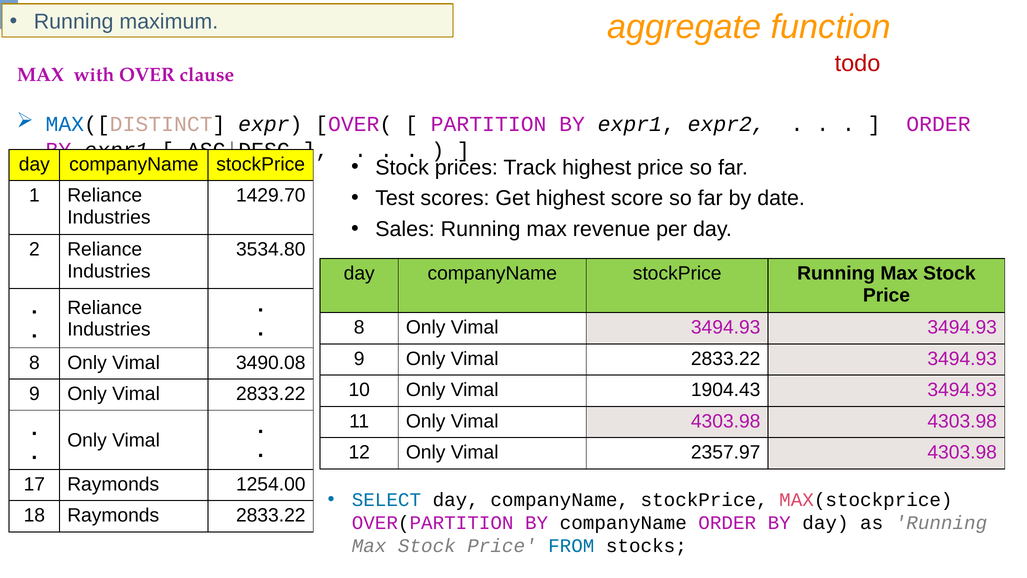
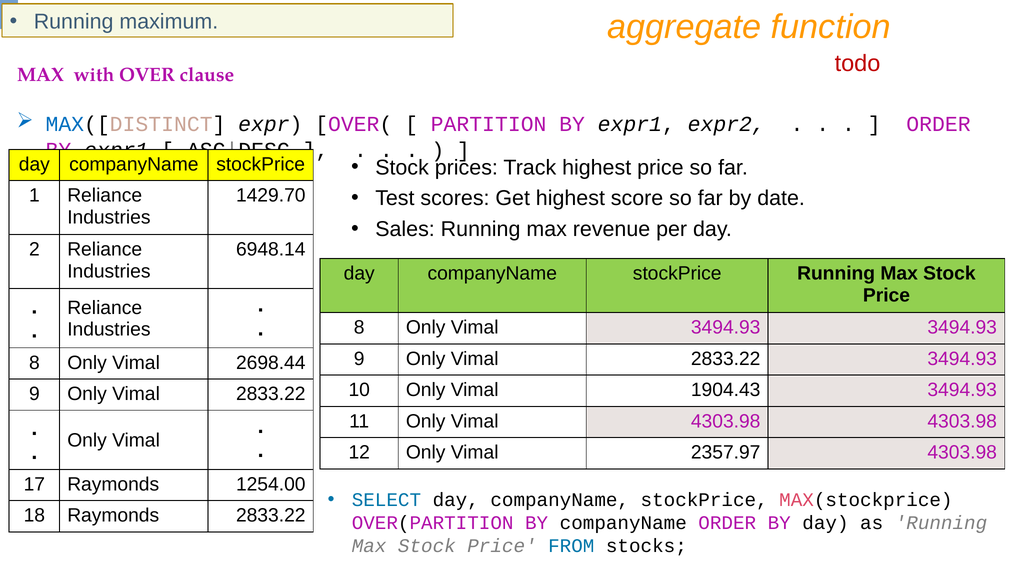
3534.80: 3534.80 -> 6948.14 (271, 249)
3490.08: 3490.08 -> 2698.44 (271, 363)
